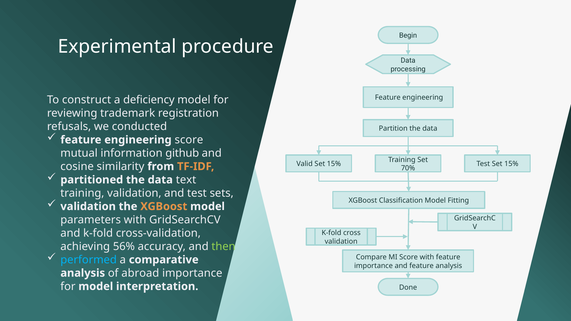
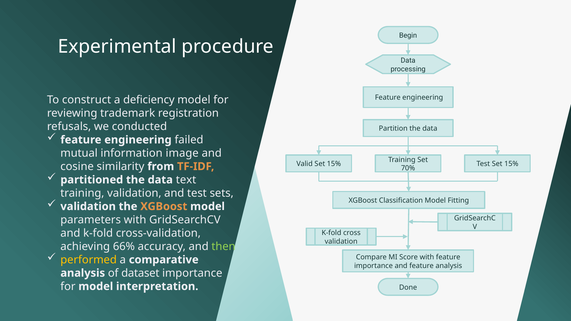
engineering score: score -> failed (189, 140)
github: github -> image (182, 153)
56%: 56% -> 66% (124, 247)
performed colour: light blue -> yellow (89, 260)
abroad: abroad -> dataset (140, 273)
